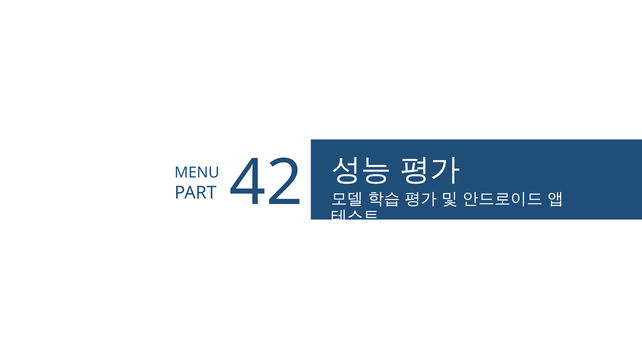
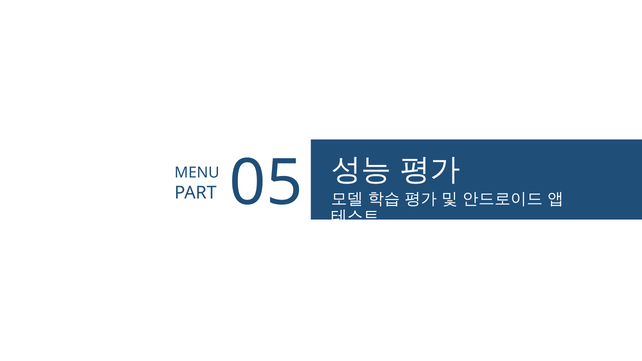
42: 42 -> 05 (266, 183)
